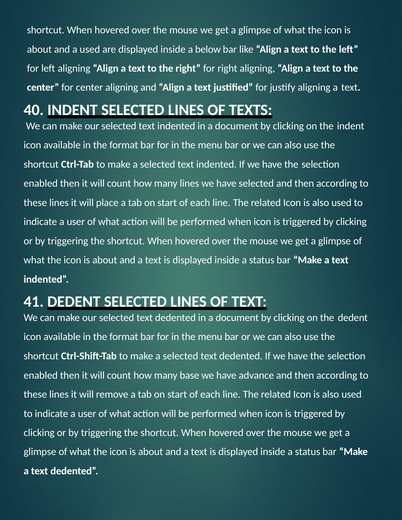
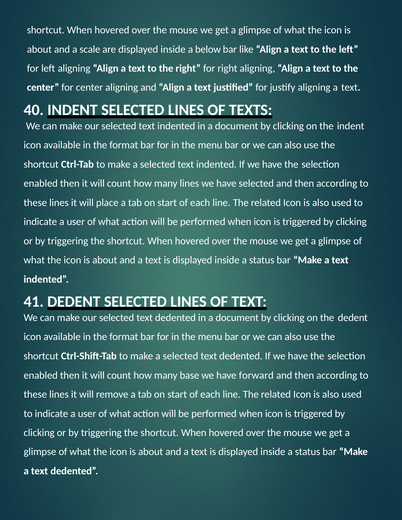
a used: used -> scale (90, 49)
advance: advance -> forward (256, 375)
